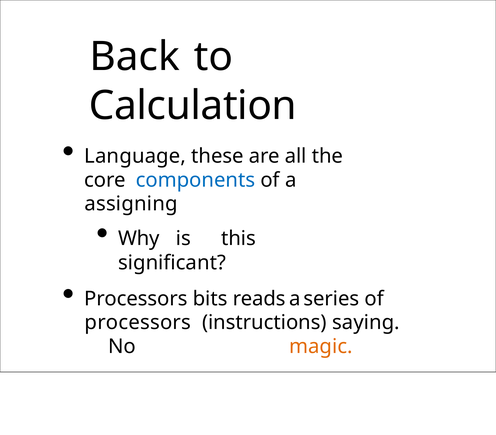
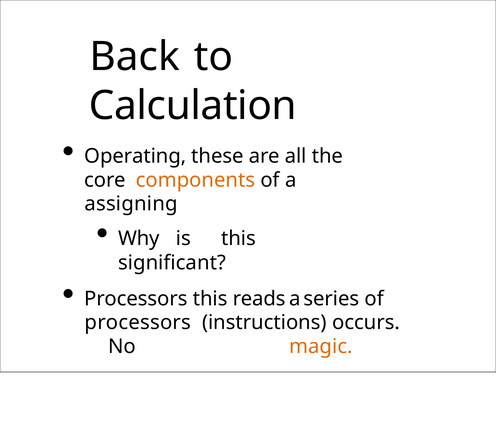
Language: Language -> Operating (135, 156)
components colour: blue -> orange (195, 180)
Processors bits: bits -> this (210, 299)
saying: saying -> occurs (366, 323)
